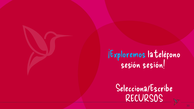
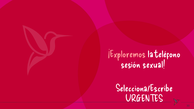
¡Exploremos colour: light blue -> pink (127, 54)
sesión sesión: sesión -> sexual (154, 65)
RECURSOS: RECURSOS -> URGENTES (144, 99)
